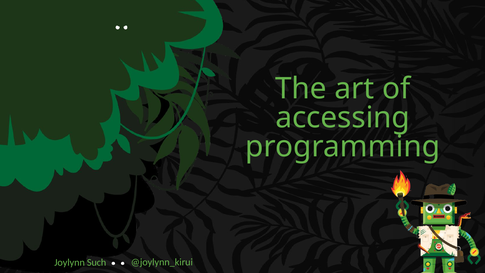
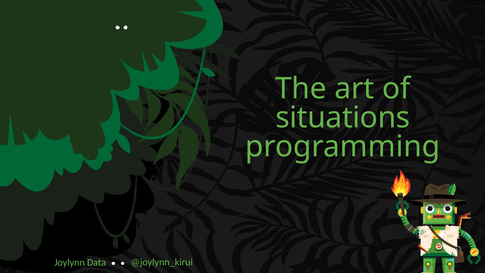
accessing: accessing -> situations (343, 118)
Such: Such -> Data (97, 262)
